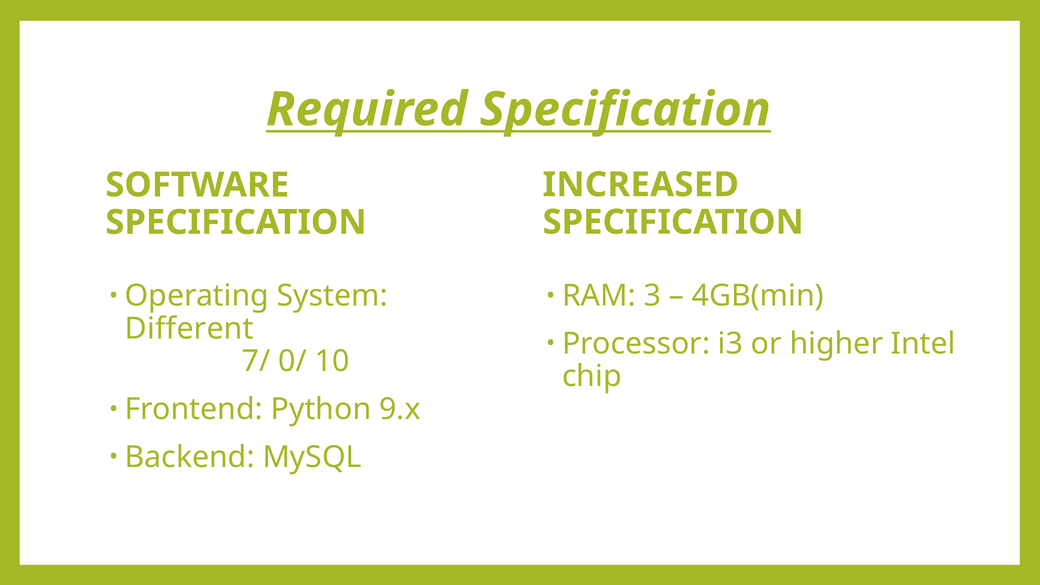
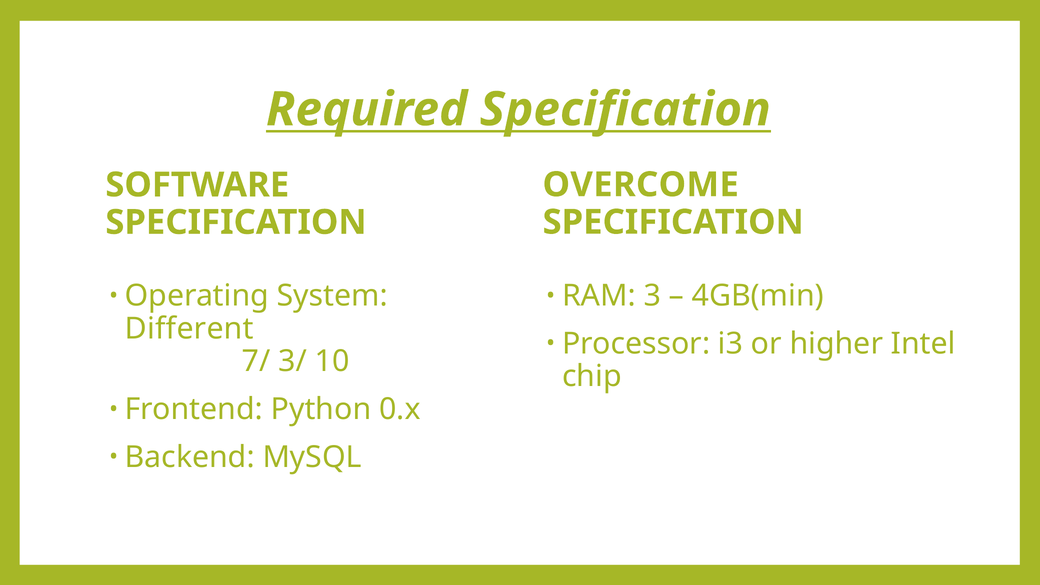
INCREASED: INCREASED -> OVERCOME (641, 185)
0/: 0/ -> 3/ (293, 361)
9.x: 9.x -> 0.x (400, 409)
